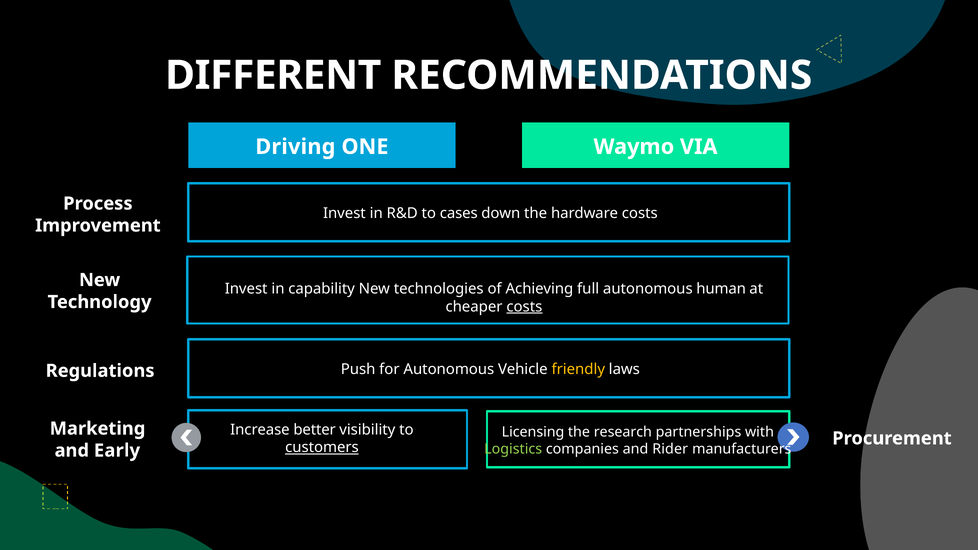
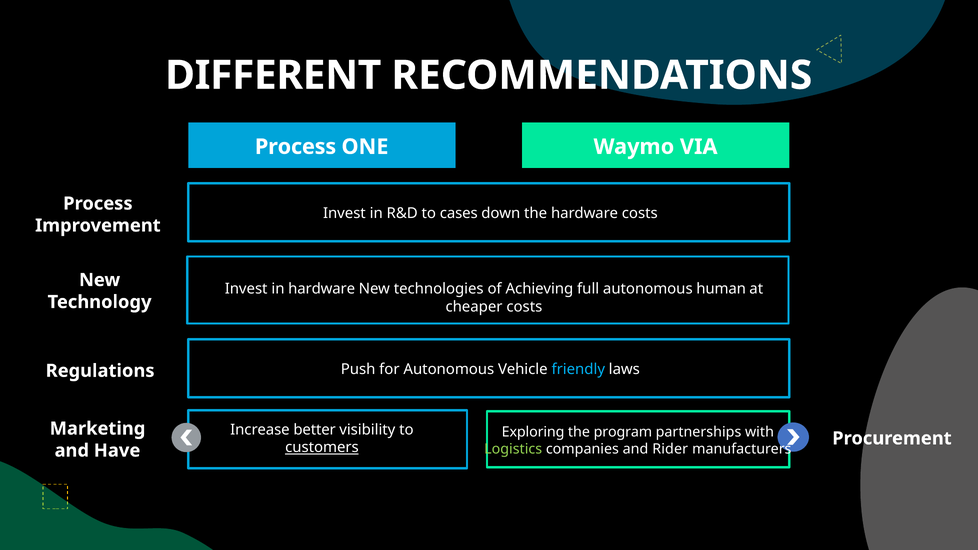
Driving: Driving -> Process (296, 147)
in capability: capability -> hardware (322, 289)
costs underline: present -> none (524, 307)
friendly colour: yellow -> light blue (578, 369)
Licensing: Licensing -> Exploring (533, 432)
research: research -> program (623, 432)
Early: Early -> Have (117, 451)
